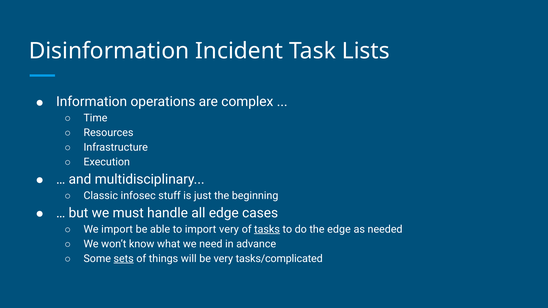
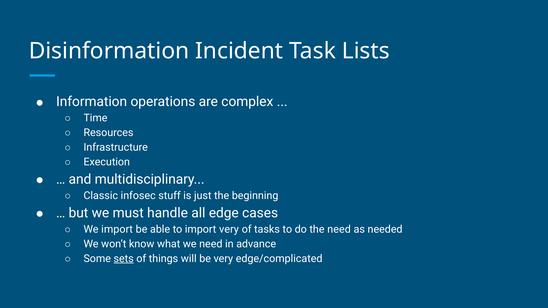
tasks underline: present -> none (267, 229)
the edge: edge -> need (339, 229)
tasks/complicated: tasks/complicated -> edge/complicated (279, 259)
